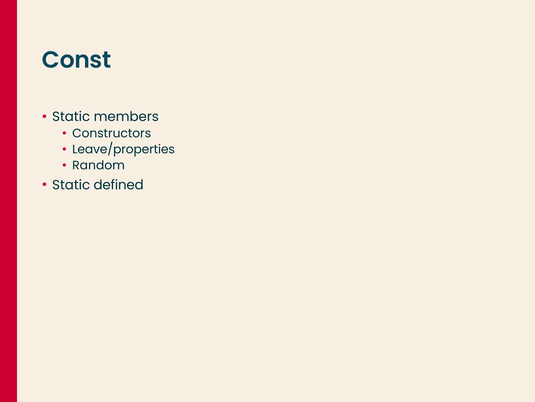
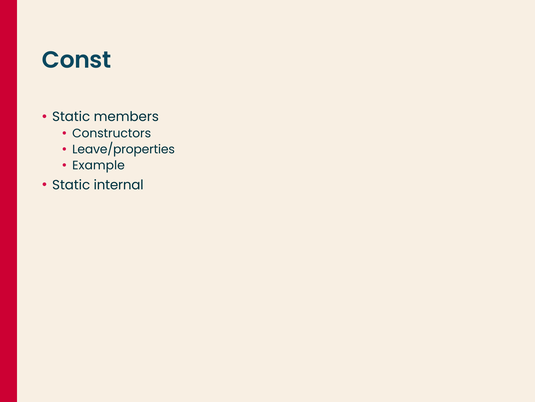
Random: Random -> Example (99, 165)
defined: defined -> internal (119, 185)
